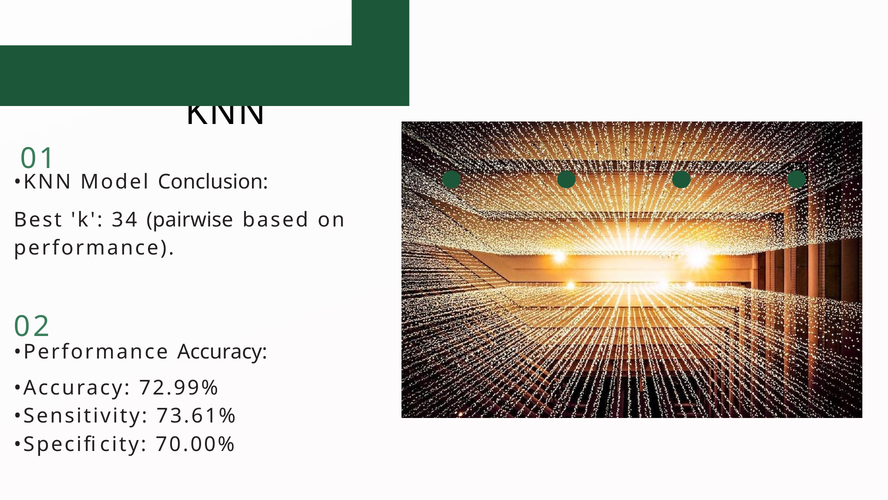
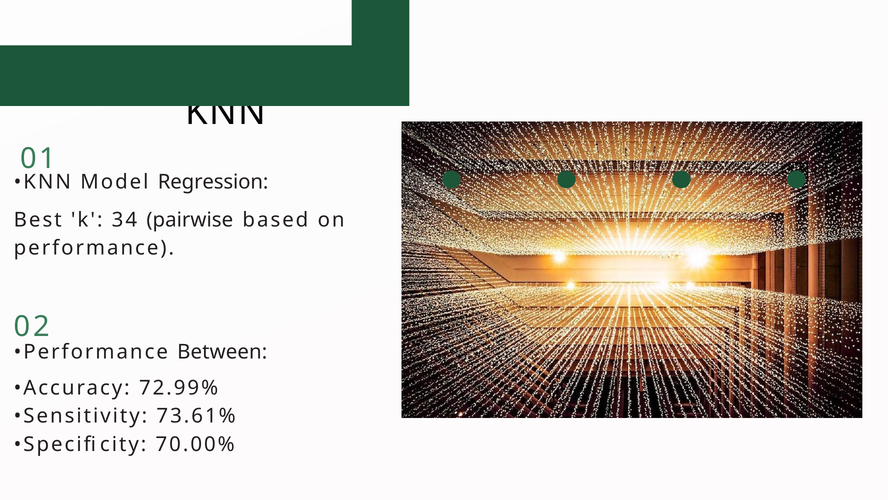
Conclusion: Conclusion -> Regression (213, 182)
Performance Accuracy: Accuracy -> Between (222, 352)
